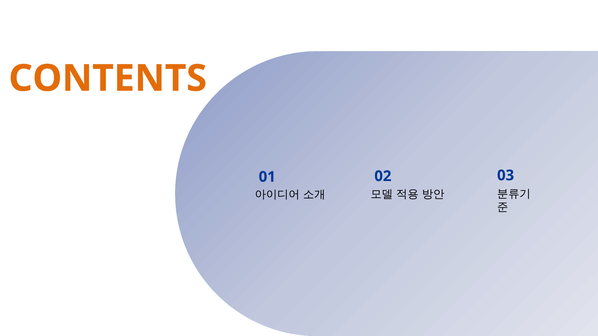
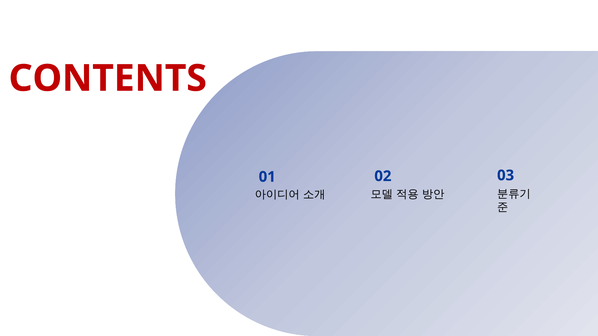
CONTENTS colour: orange -> red (108, 79)
